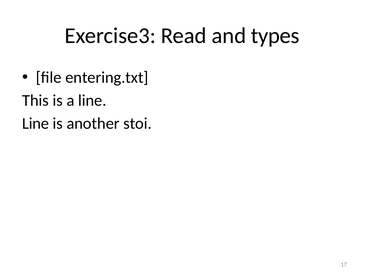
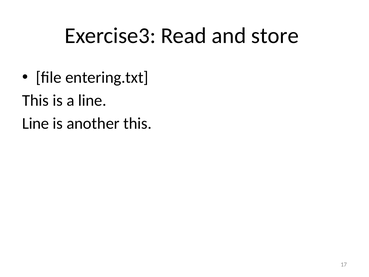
types: types -> store (275, 36)
another stoi: stoi -> this (138, 123)
